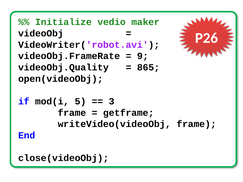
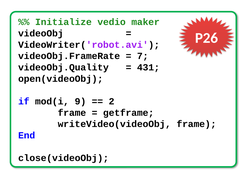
9: 9 -> 7 (143, 56)
865: 865 -> 431 (148, 67)
5: 5 -> 9 (80, 102)
3: 3 -> 2 (112, 102)
